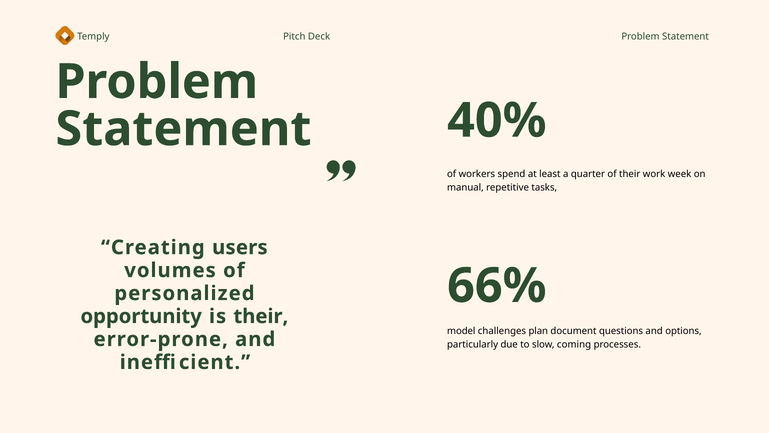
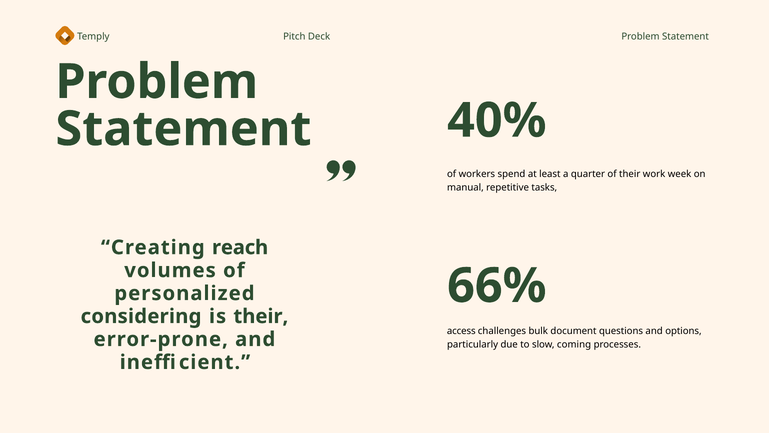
users: users -> reach (240, 247)
opportunity: opportunity -> considering (141, 316)
model: model -> access (461, 331)
plan: plan -> bulk (538, 331)
